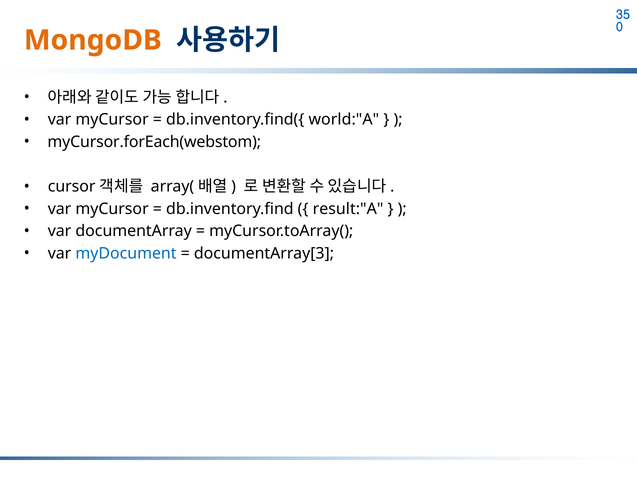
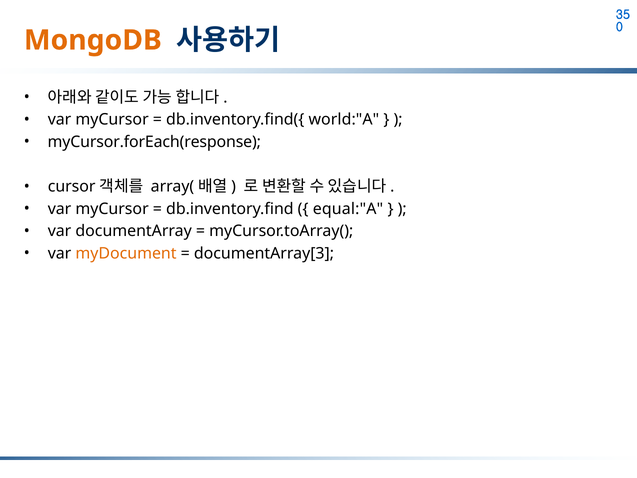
myCursor.forEach(webstom: myCursor.forEach(webstom -> myCursor.forEach(response (154, 142)
result:"A: result:"A -> equal:"A (348, 209)
myDocument colour: blue -> orange (126, 253)
